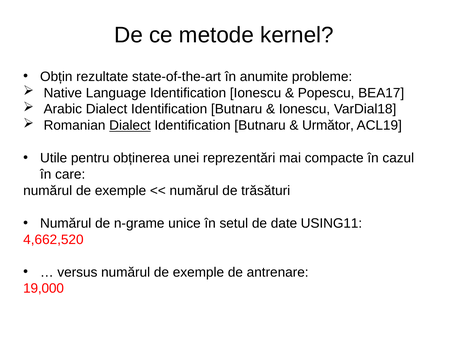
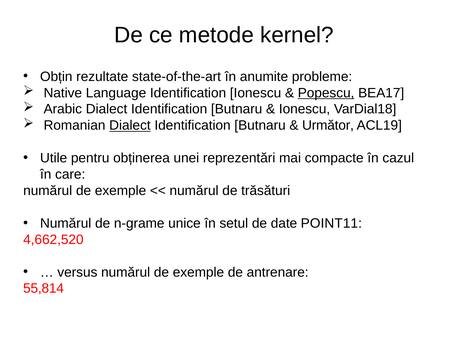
Popescu underline: none -> present (326, 93)
USING11: USING11 -> POINT11 (331, 223)
19,000: 19,000 -> 55,814 (44, 288)
